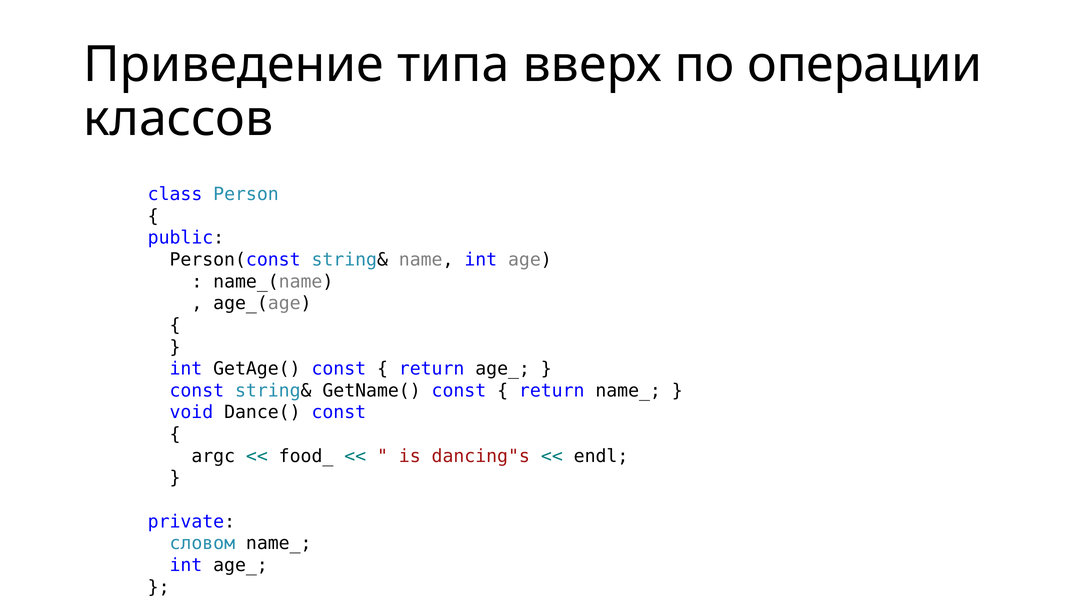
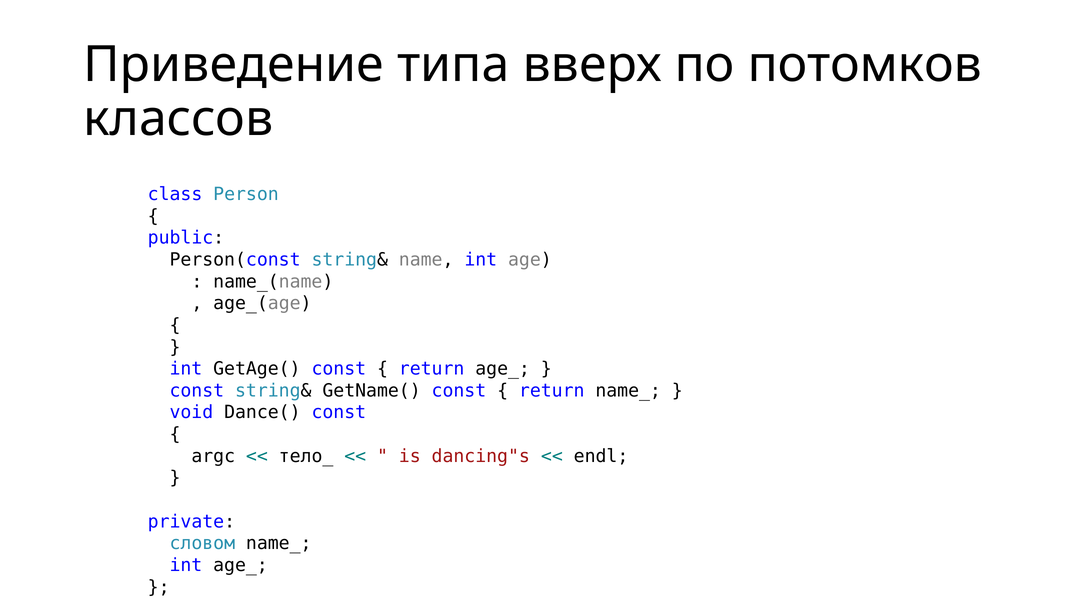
операции: операции -> потомков (865, 65)
food_: food_ -> тело_ (306, 456)
